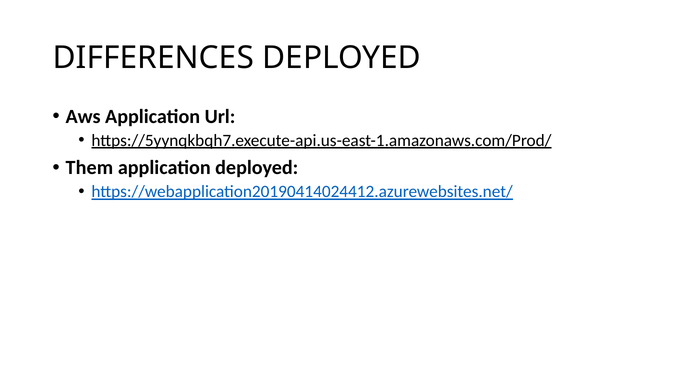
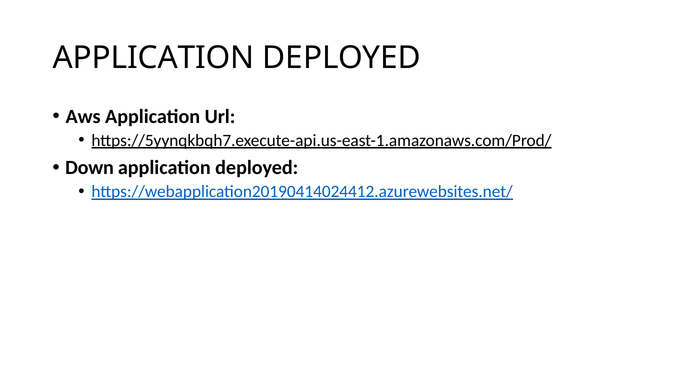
DIFFERENCES: DIFFERENCES -> APPLICATION (153, 58)
Them: Them -> Down (90, 168)
